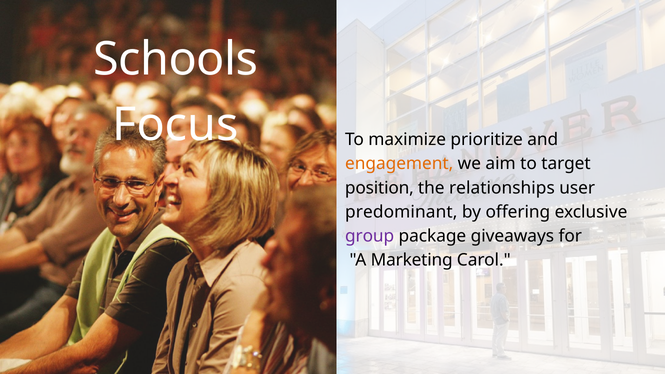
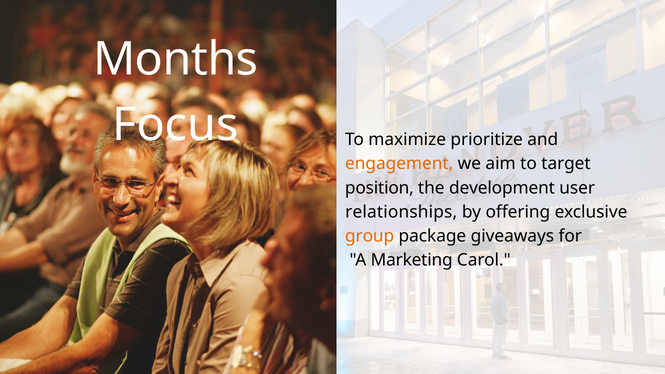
Schools: Schools -> Months (176, 59)
relationships: relationships -> development (502, 188)
predominant: predominant -> relationships (401, 212)
group colour: purple -> orange (370, 236)
